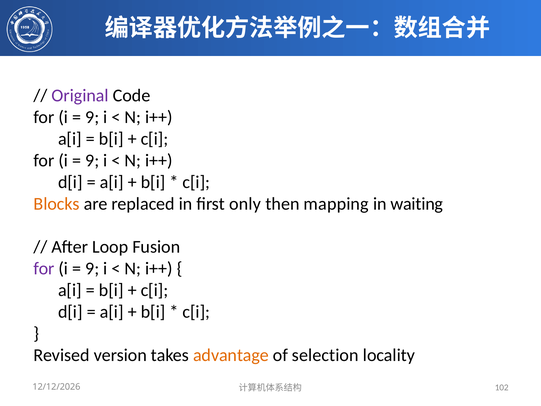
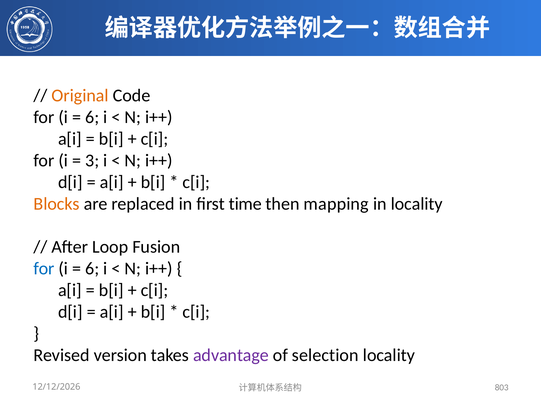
Original colour: purple -> orange (80, 95)
9: 9 -> 6 (92, 117)
9: 9 -> 3 (92, 160)
only: only -> time (245, 204)
in waiting: waiting -> locality (417, 204)
for colour: purple -> blue (44, 269)
9: 9 -> 6 (92, 269)
advantage colour: orange -> purple (231, 355)
102: 102 -> 803 (502, 387)
